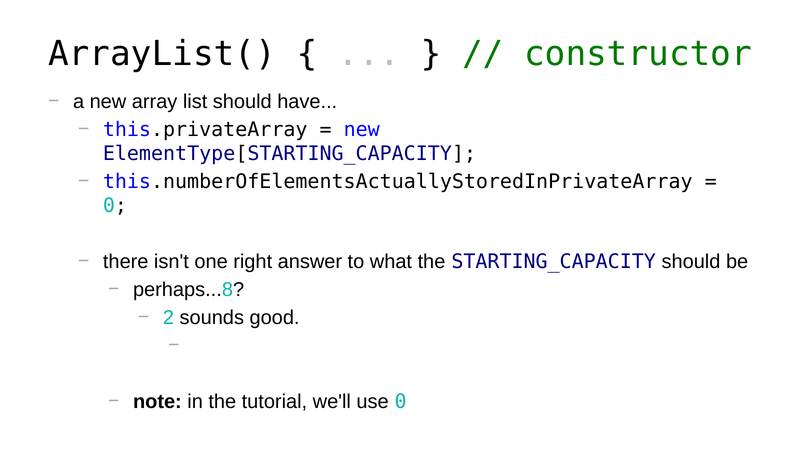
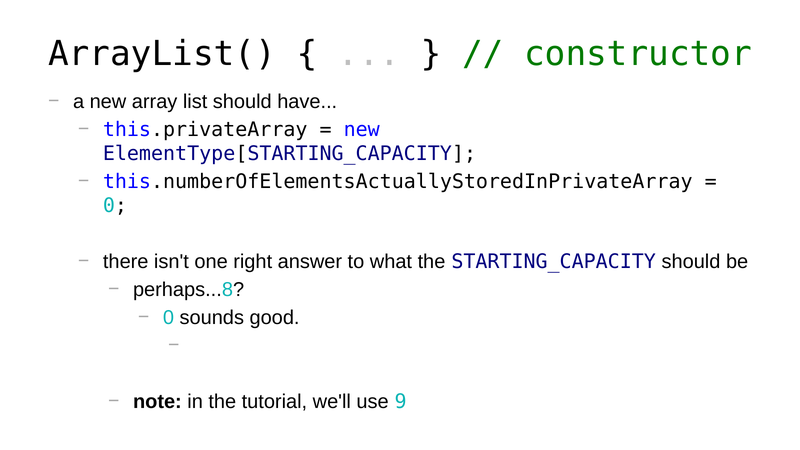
2: 2 -> 0 (169, 318)
use 0: 0 -> 9 (401, 402)
